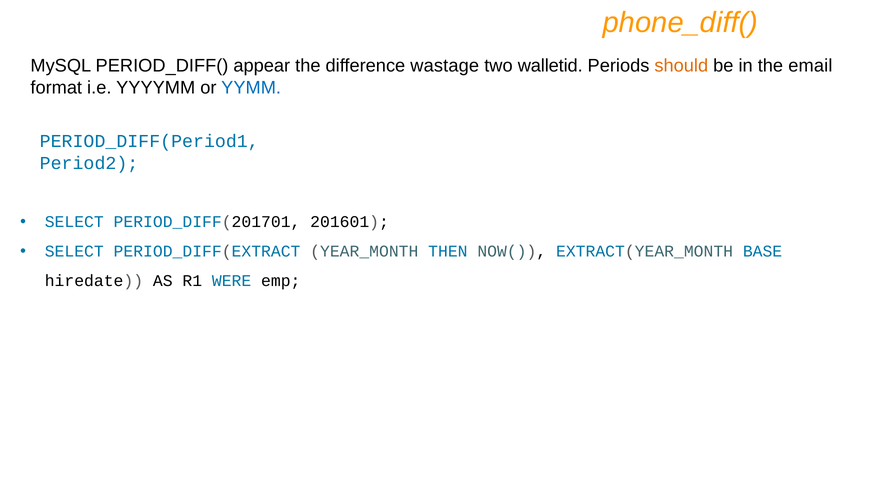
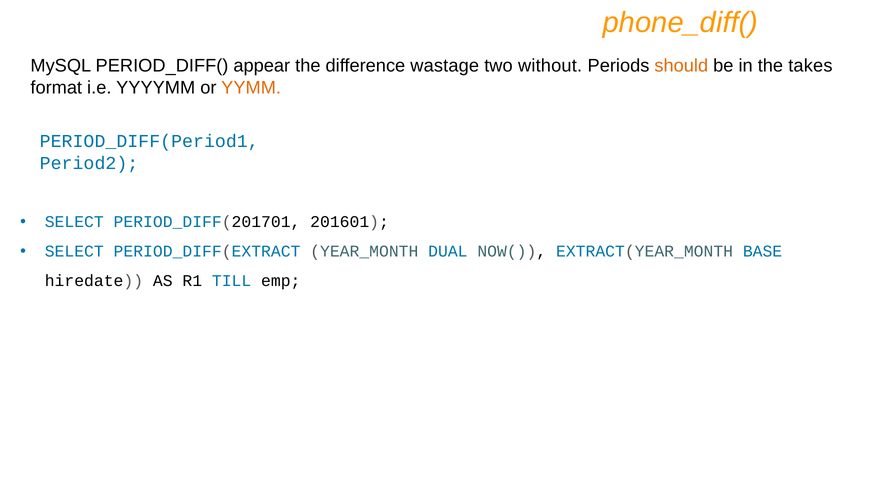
walletid: walletid -> without (550, 66)
email: email -> takes (810, 66)
YYMM colour: blue -> orange (251, 88)
THEN: THEN -> DUAL (448, 251)
WERE: WERE -> TILL (232, 281)
